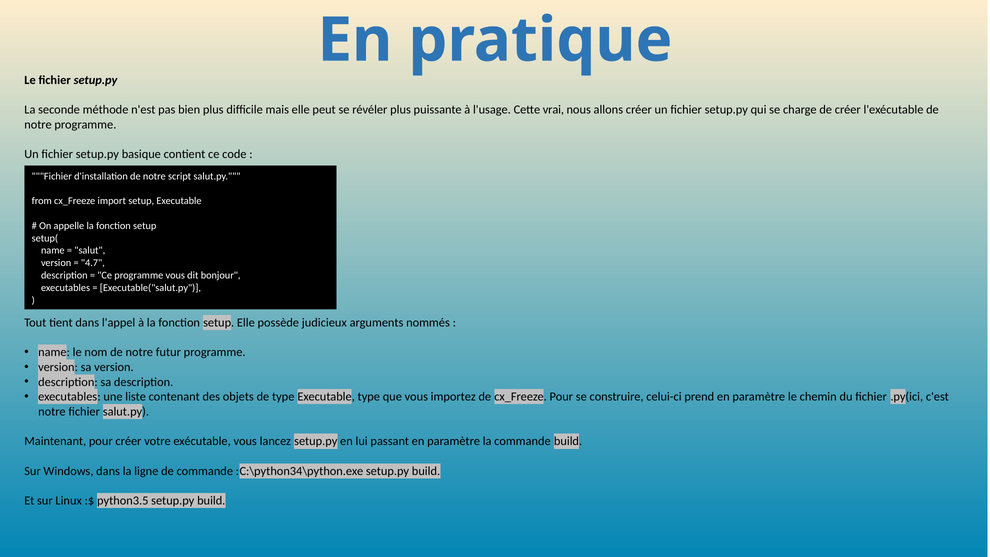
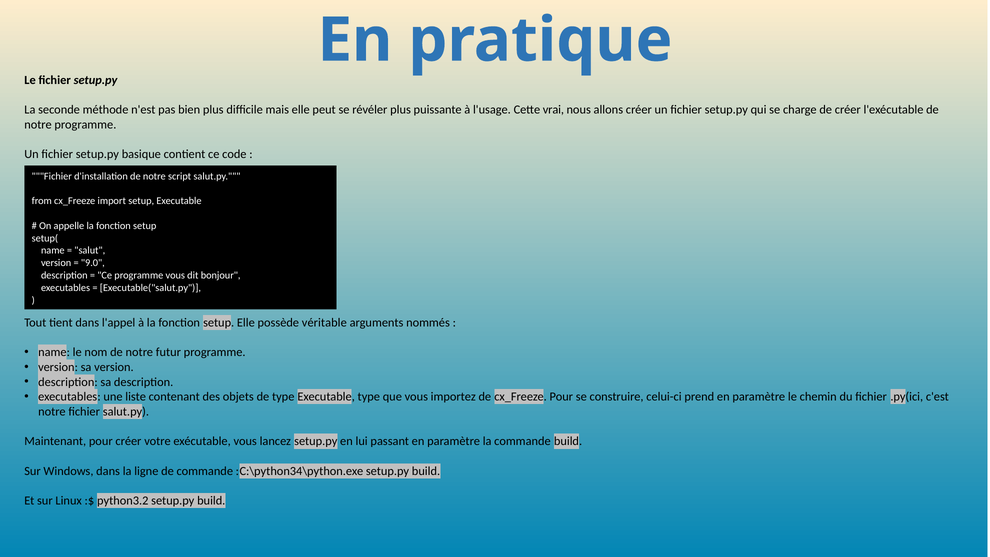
4.7: 4.7 -> 9.0 (93, 263)
judicieux: judicieux -> véritable (324, 322)
python3.5: python3.5 -> python3.2 (123, 501)
